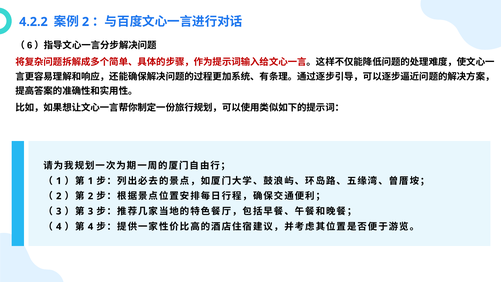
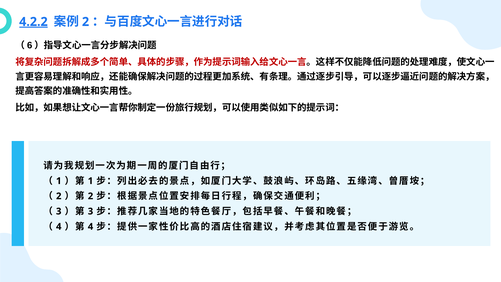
4.2.2 underline: none -> present (33, 22)
